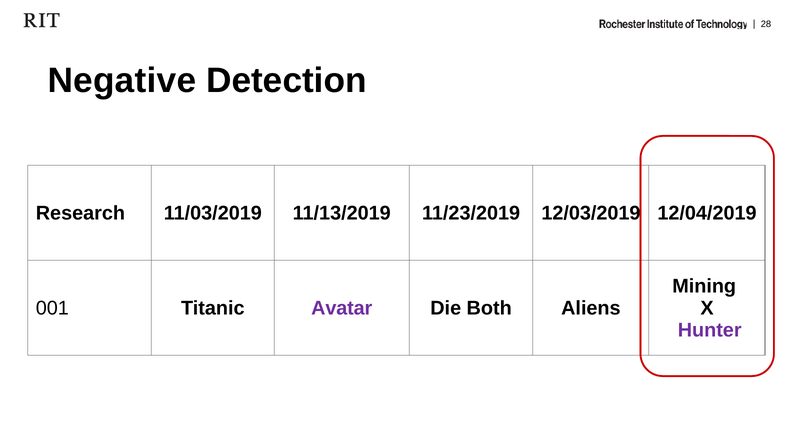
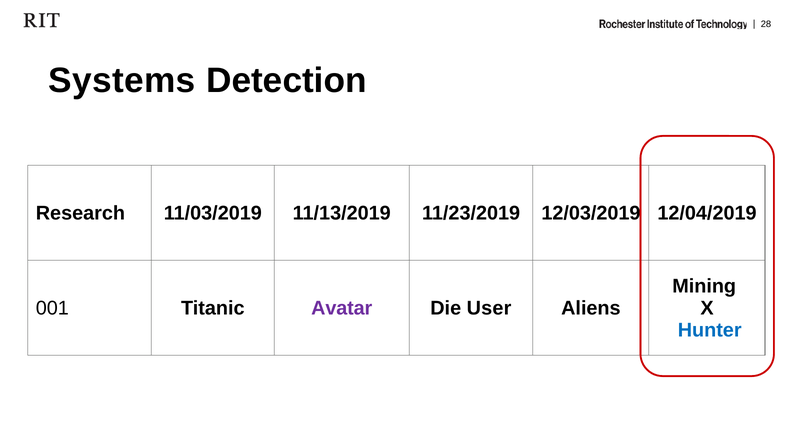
Negative: Negative -> Systems (122, 80)
Both: Both -> User (489, 308)
Hunter colour: purple -> blue (710, 330)
